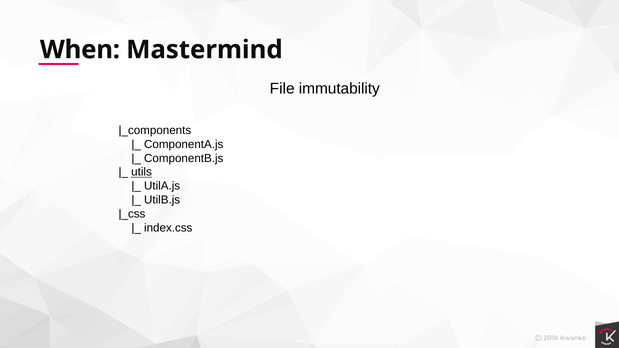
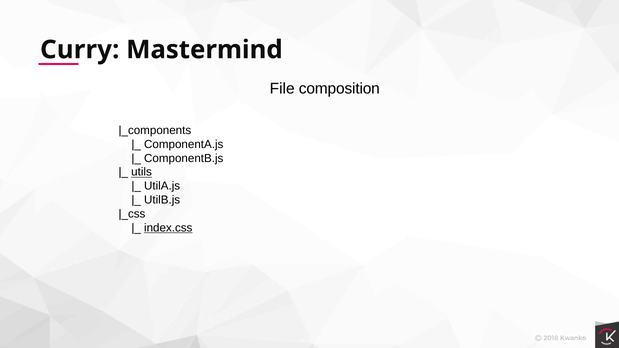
When: When -> Curry (80, 50)
immutability: immutability -> composition (339, 89)
index.css underline: none -> present (168, 228)
